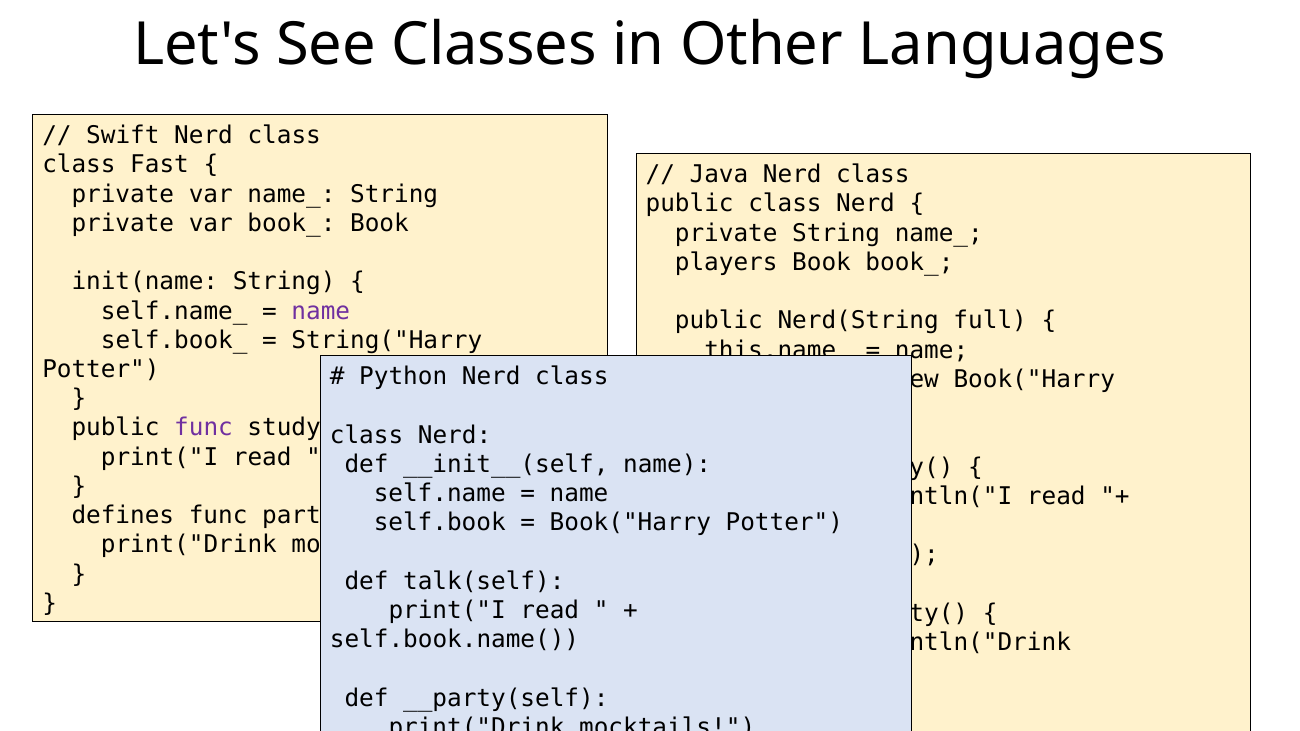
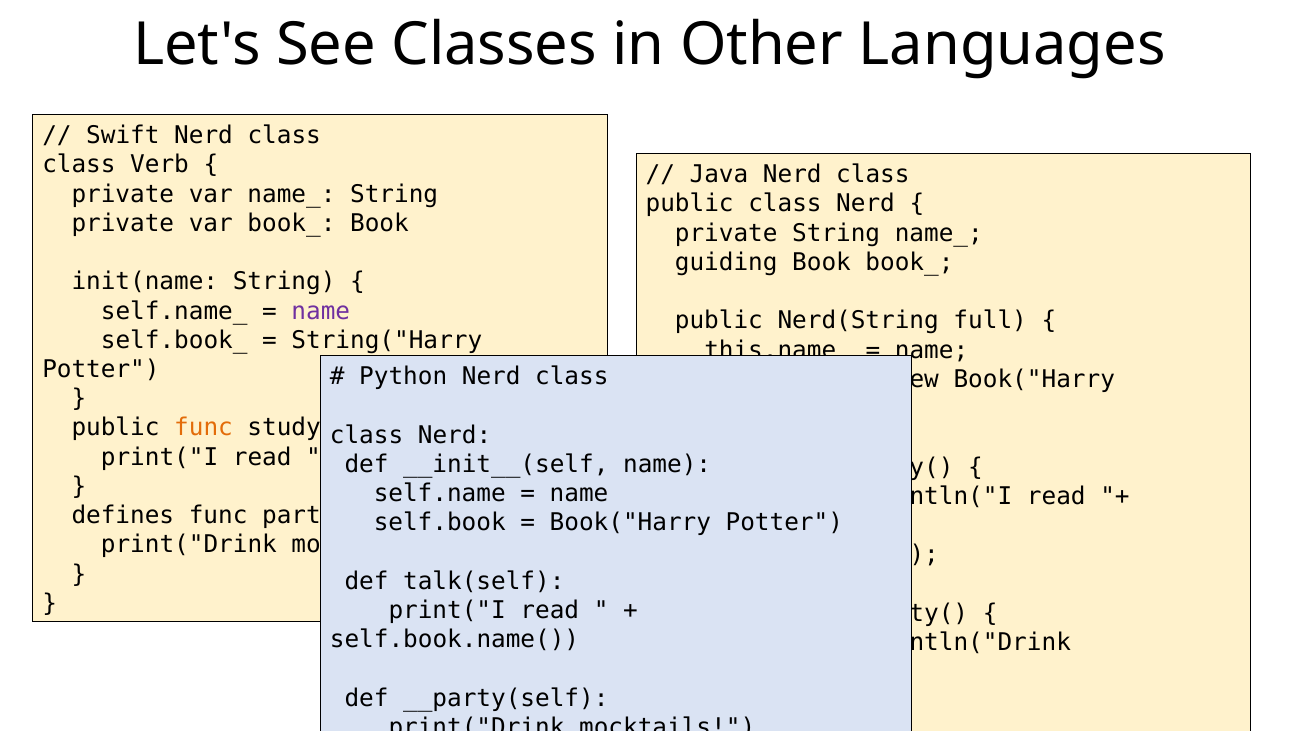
Fast: Fast -> Verb (160, 165)
players: players -> guiding (726, 262)
func colour: purple -> orange (204, 428)
